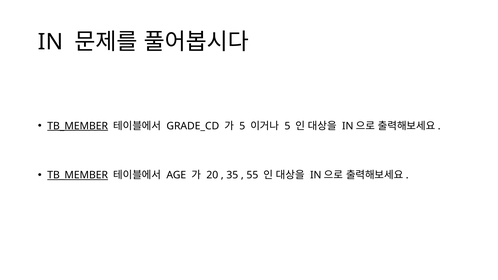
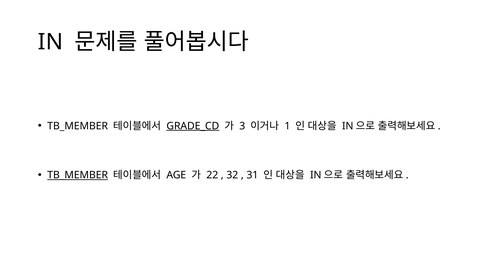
TB_MEMBER underline: present -> none (78, 126)
GRADE_CD underline: none -> present (193, 126)
5: 5 -> 3 (242, 126)
5: 5 -> 1 (287, 126)
20: 20 -> 22 (212, 175)
35: 35 -> 32 (232, 175)
55: 55 -> 31 (252, 175)
